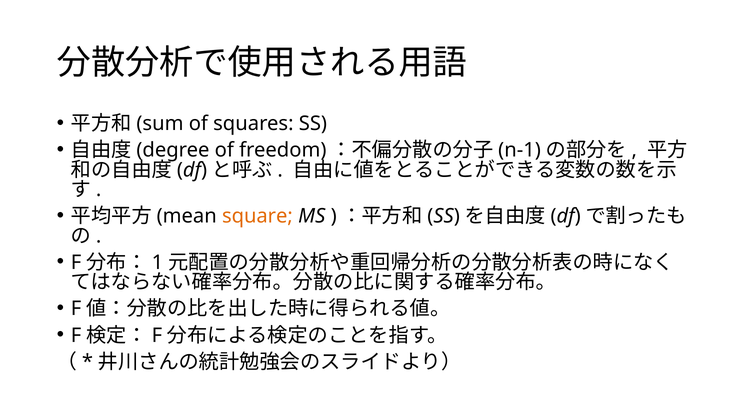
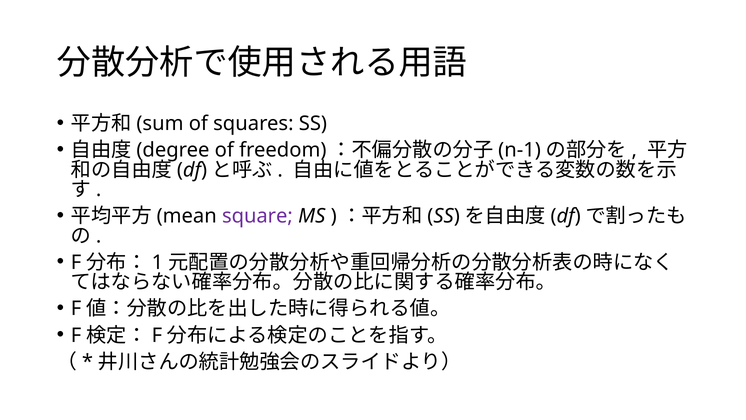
square colour: orange -> purple (257, 216)
